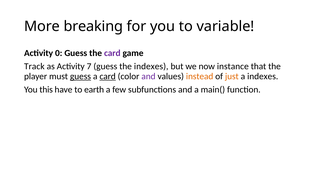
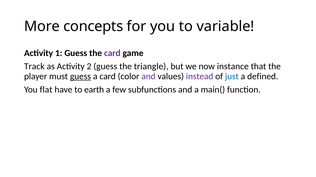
breaking: breaking -> concepts (93, 27)
0: 0 -> 1 (59, 53)
7: 7 -> 2 (89, 67)
the indexes: indexes -> triangle (151, 67)
card underline: present -> none (108, 77)
instead colour: orange -> purple (200, 77)
just colour: orange -> blue (232, 77)
a indexes: indexes -> defined (263, 77)
this: this -> flat (46, 90)
